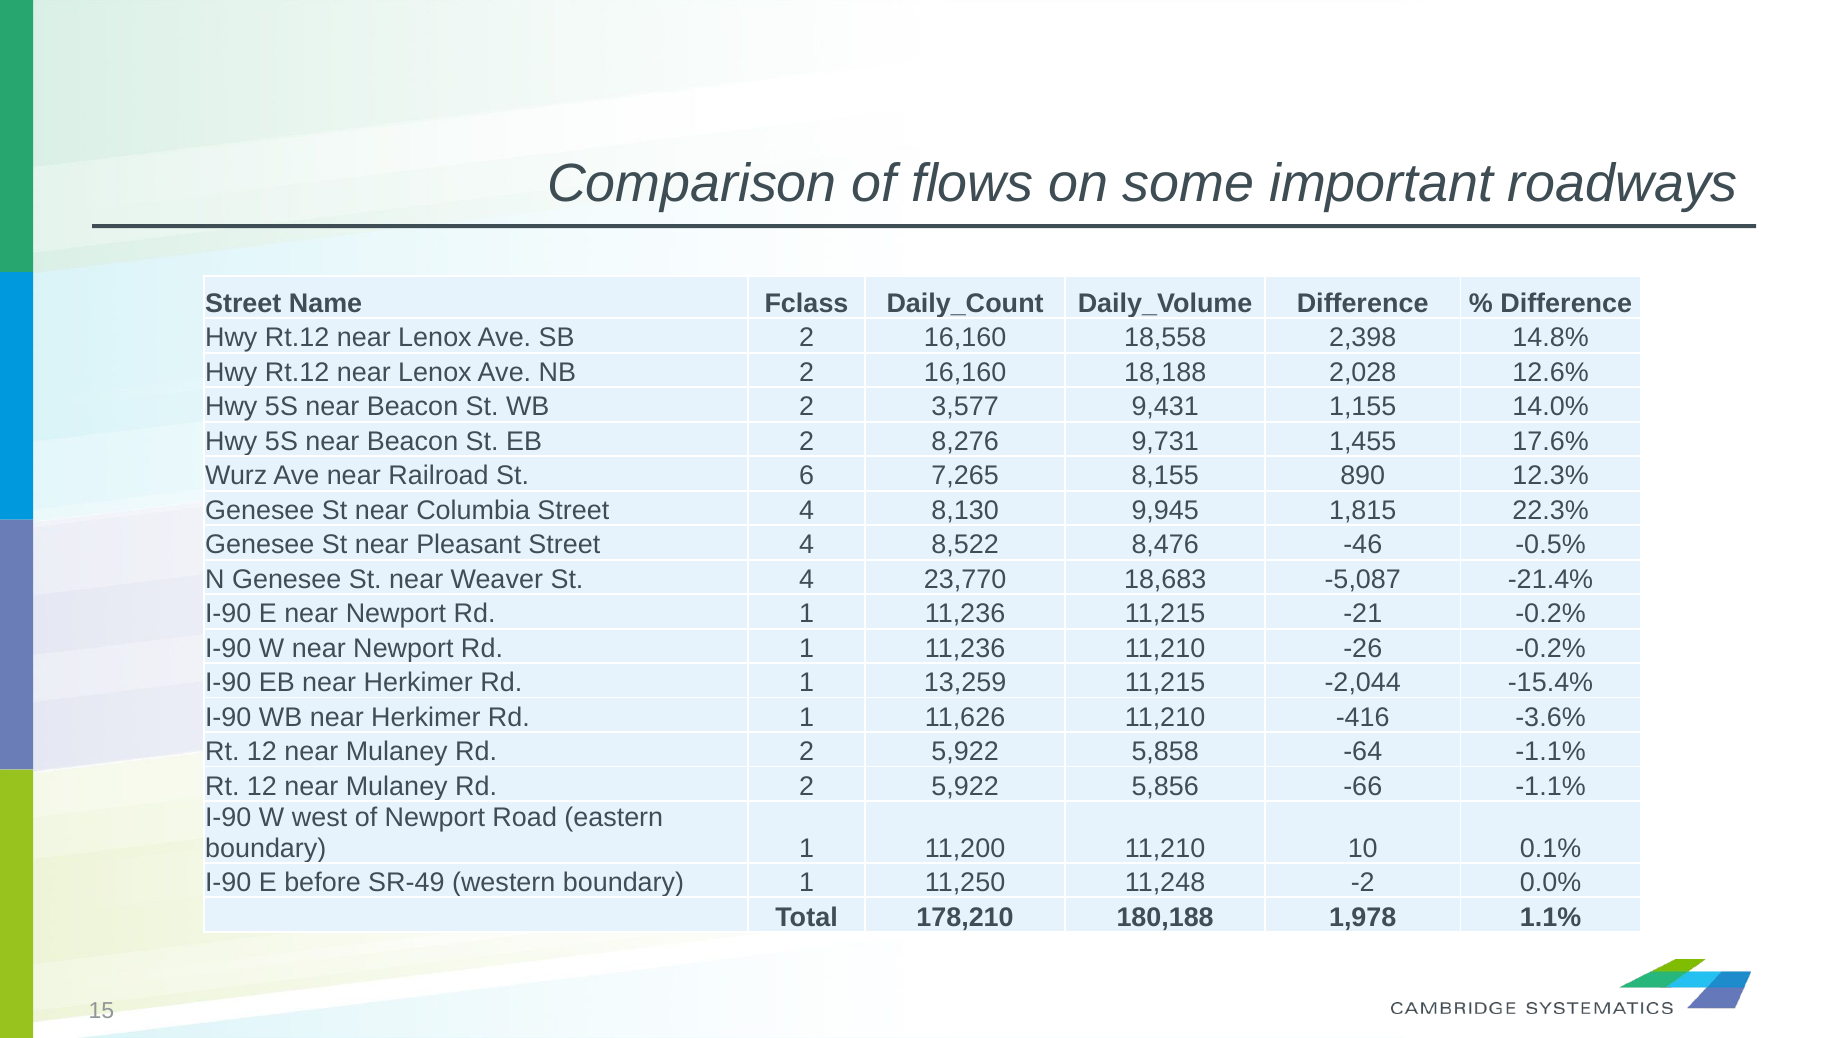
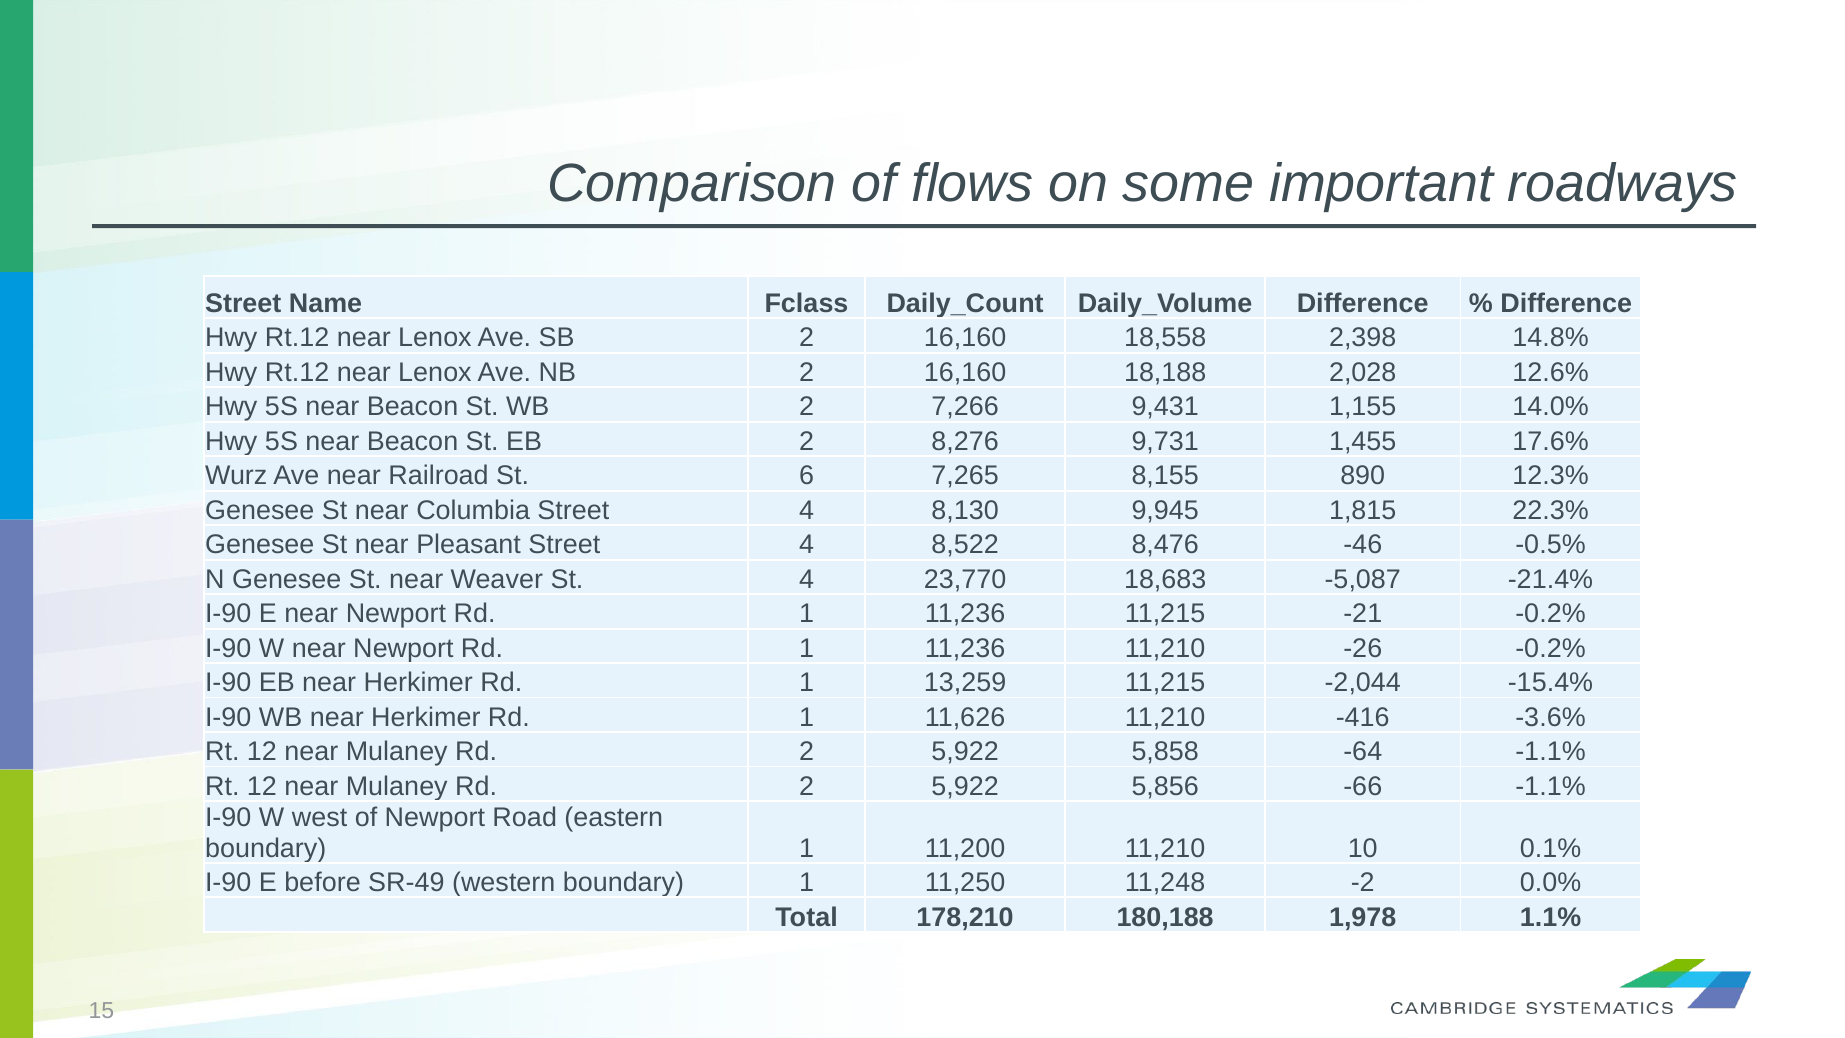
3,577: 3,577 -> 7,266 (965, 407)
